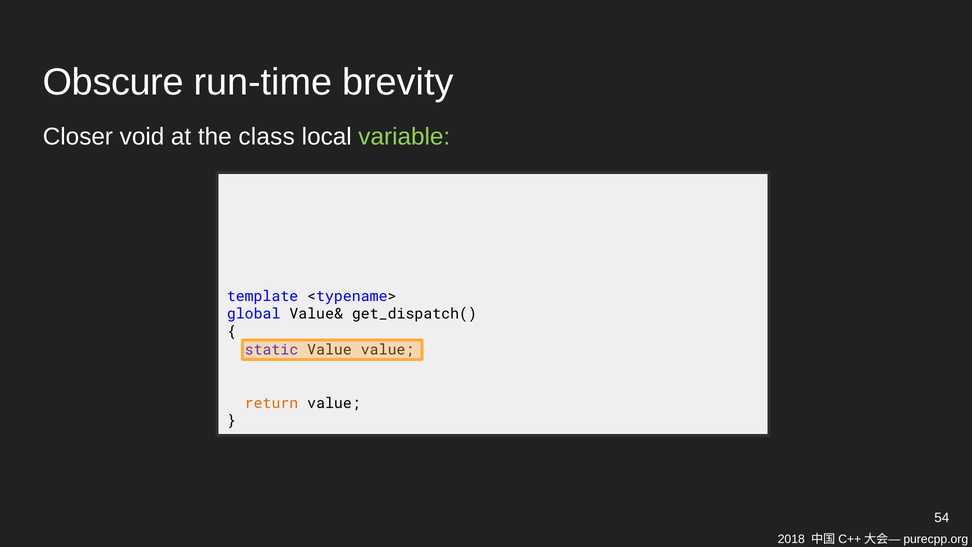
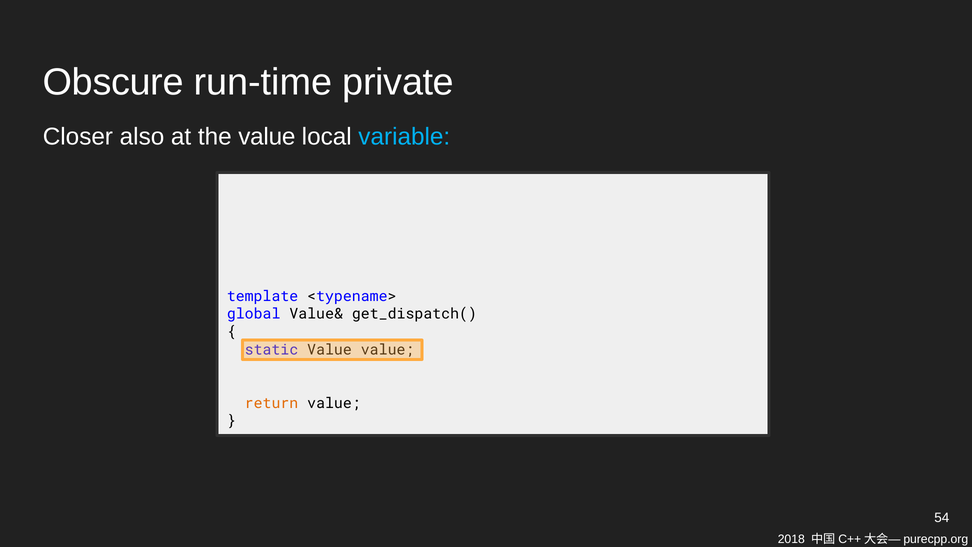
brevity: brevity -> private (398, 82)
void: void -> also (142, 137)
the class: class -> value (267, 137)
variable colour: light green -> light blue (404, 137)
